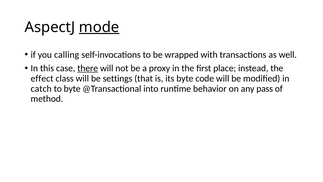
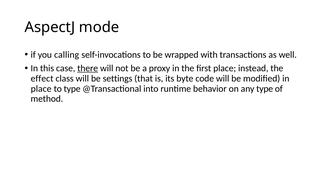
mode underline: present -> none (99, 27)
catch: catch -> place (41, 89)
to byte: byte -> type (72, 89)
any pass: pass -> type (265, 89)
